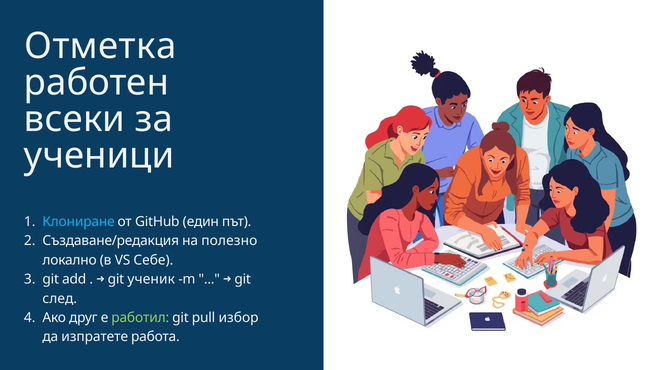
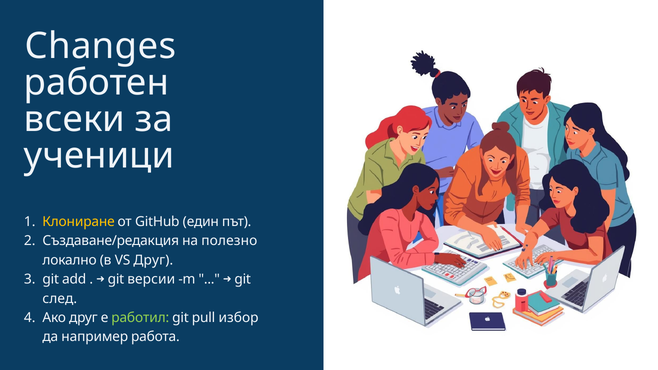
Отметка: Отметка -> Changes (100, 46)
Клониране colour: light blue -> yellow (79, 222)
VS Себе: Себе -> Друг (153, 260)
ученик: ученик -> версии (151, 279)
изпратете: изпратете -> например (95, 337)
